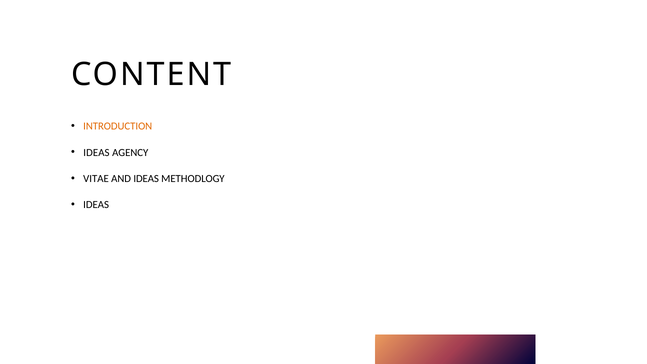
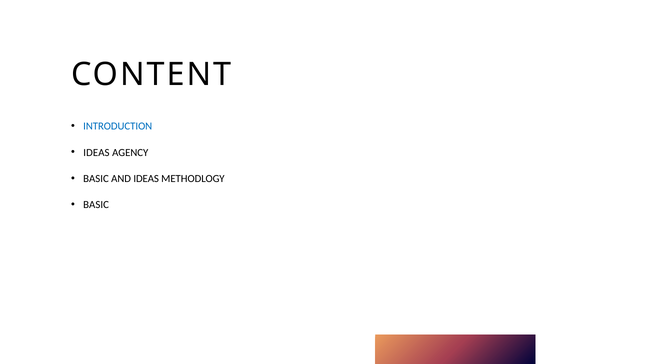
INTRODUCTION colour: orange -> blue (118, 126)
VITAE: VITAE -> BASIC (96, 179)
IDEAS: IDEAS -> BASIC (96, 205)
